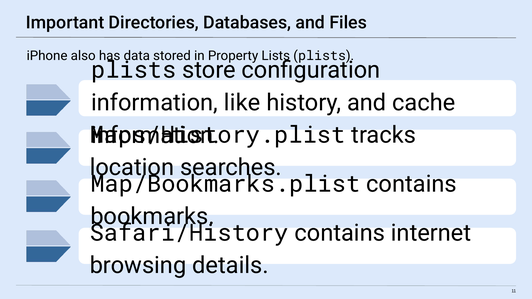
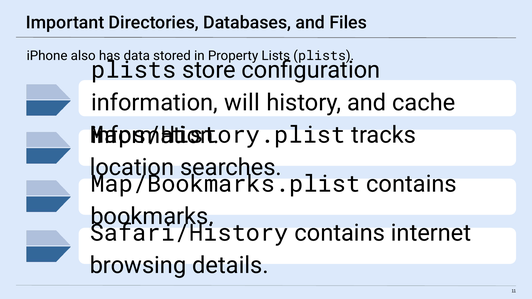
like: like -> will (242, 103)
